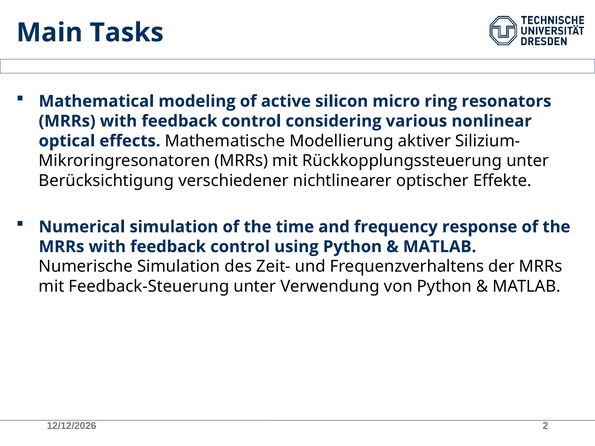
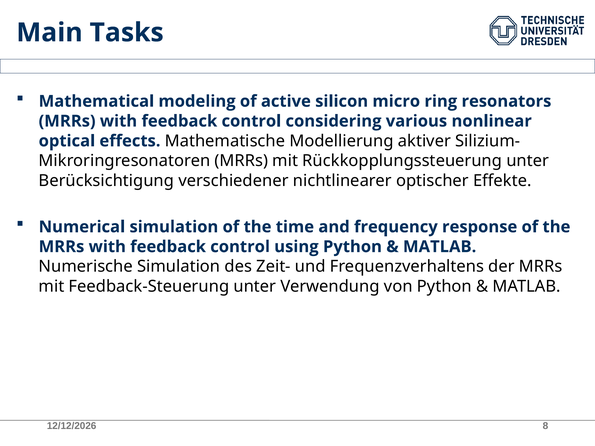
2: 2 -> 8 (545, 426)
